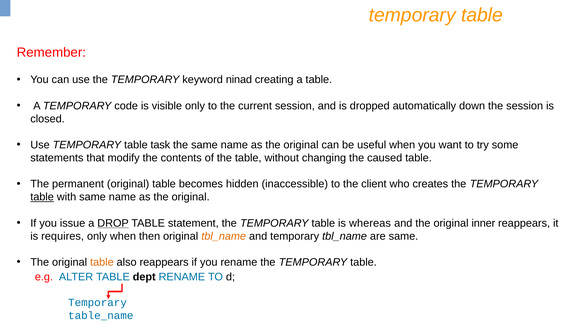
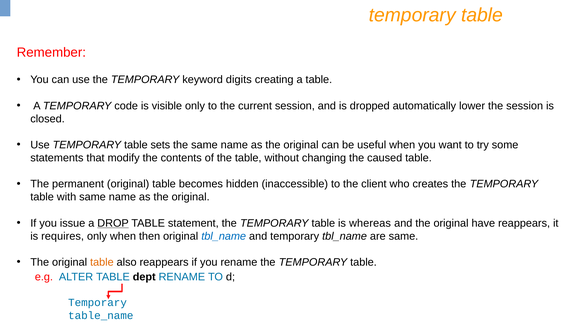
ninad: ninad -> digits (239, 80)
down: down -> lower (472, 106)
task: task -> sets (160, 145)
table underline: present -> none (42, 197)
inner: inner -> have (483, 223)
tbl_name colour: orange -> blue (224, 236)
